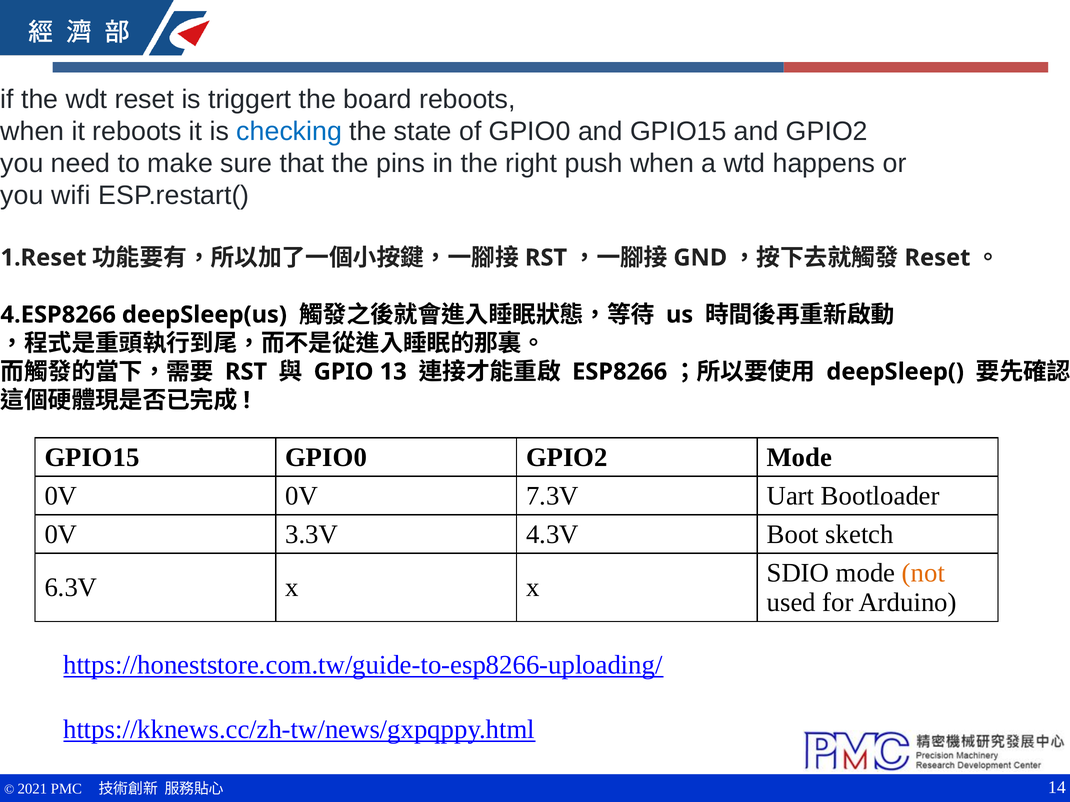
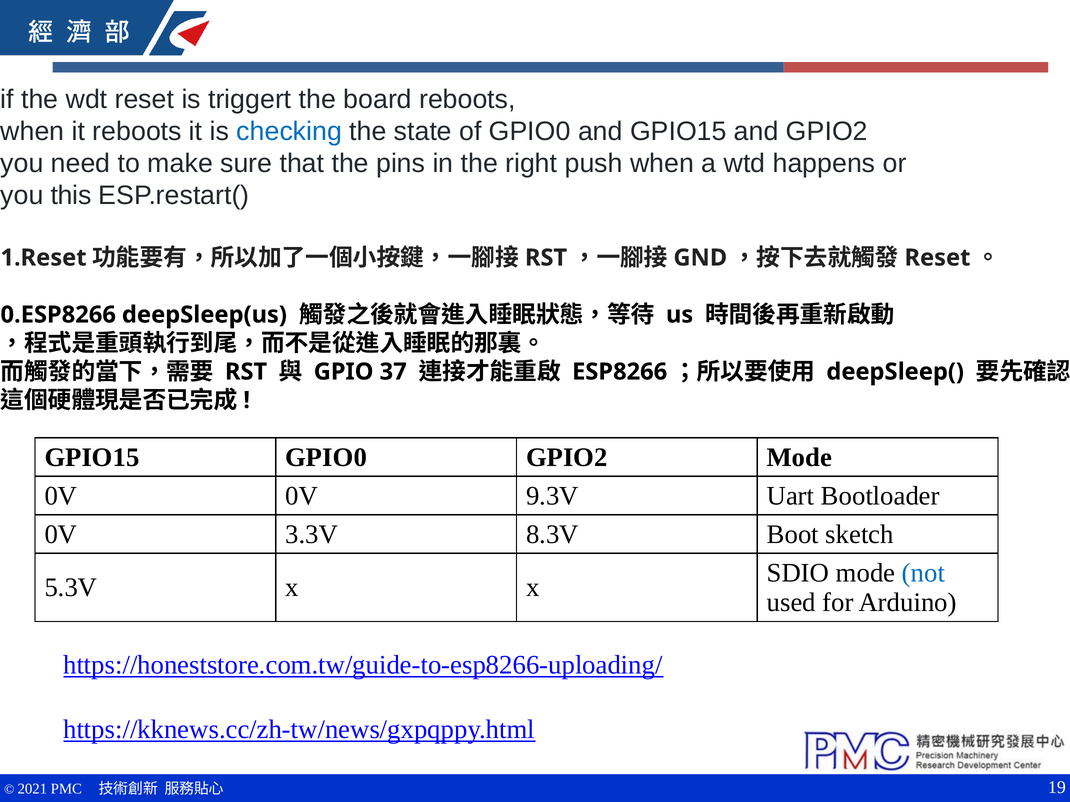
wifi: wifi -> this (71, 196)
4.ESP8266: 4.ESP8266 -> 0.ESP8266 (58, 315)
13: 13 -> 37 (393, 372)
7.3V: 7.3V -> 9.3V (552, 496)
4.3V: 4.3V -> 8.3V (552, 535)
not colour: orange -> blue (923, 573)
6.3V: 6.3V -> 5.3V (71, 588)
14: 14 -> 19 (1057, 788)
